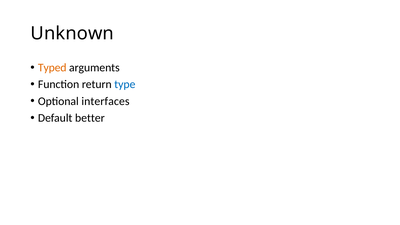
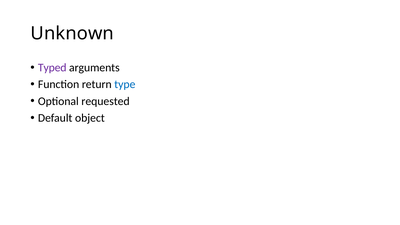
Typed colour: orange -> purple (52, 68)
interfaces: interfaces -> requested (106, 101)
better: better -> object (90, 118)
